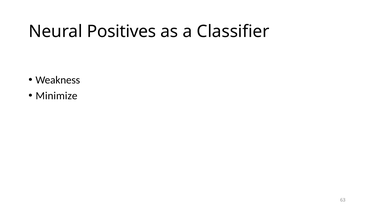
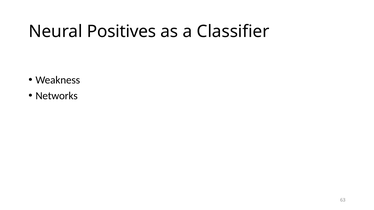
Minimize: Minimize -> Networks (57, 96)
